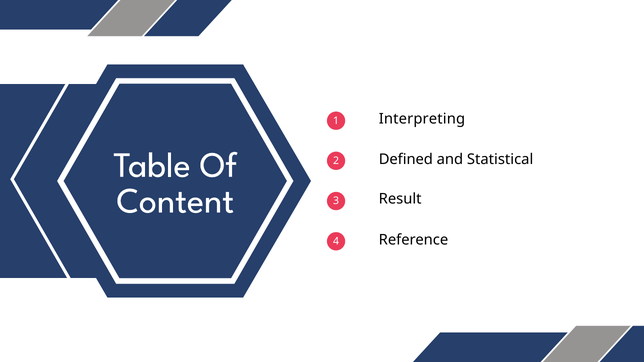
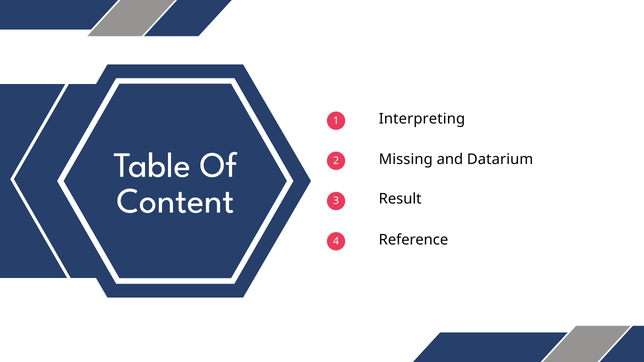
Defined: Defined -> Missing (406, 159)
Statistical: Statistical -> Datarium (500, 159)
